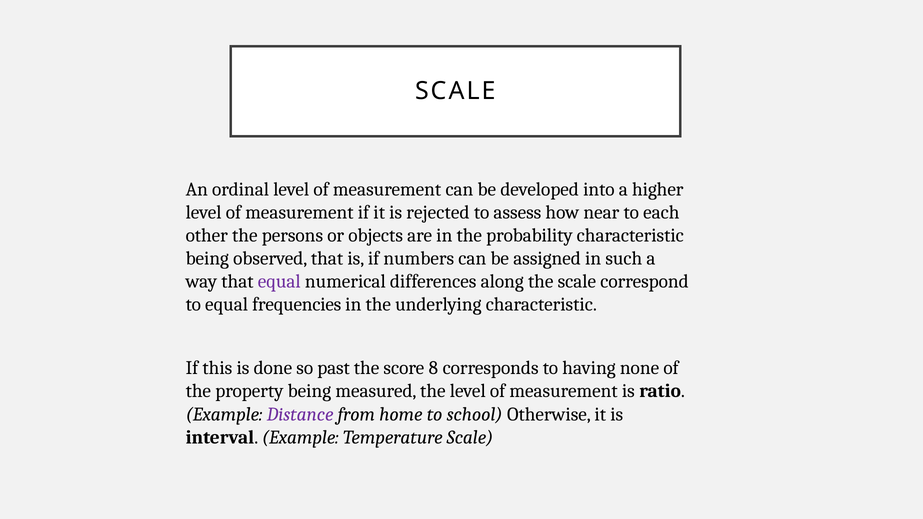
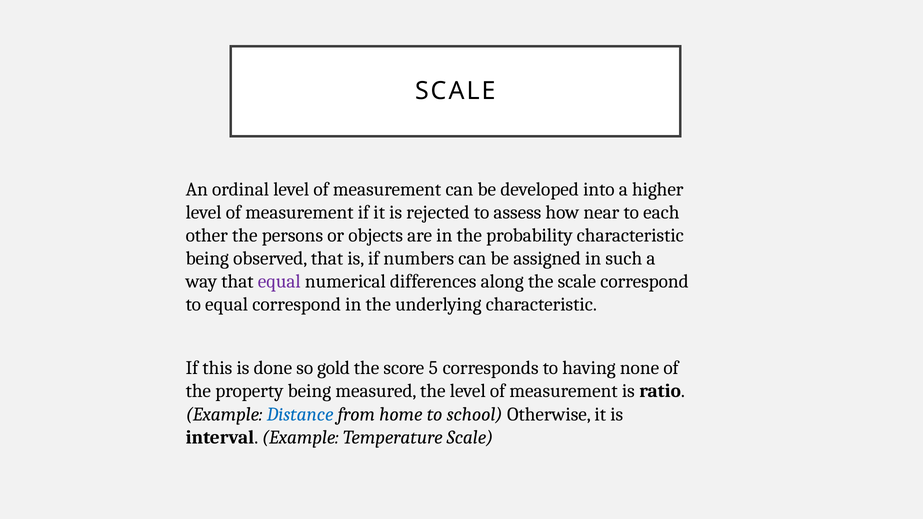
equal frequencies: frequencies -> correspond (297, 305)
past: past -> gold (334, 368)
8: 8 -> 5 (433, 368)
Distance colour: purple -> blue (300, 414)
